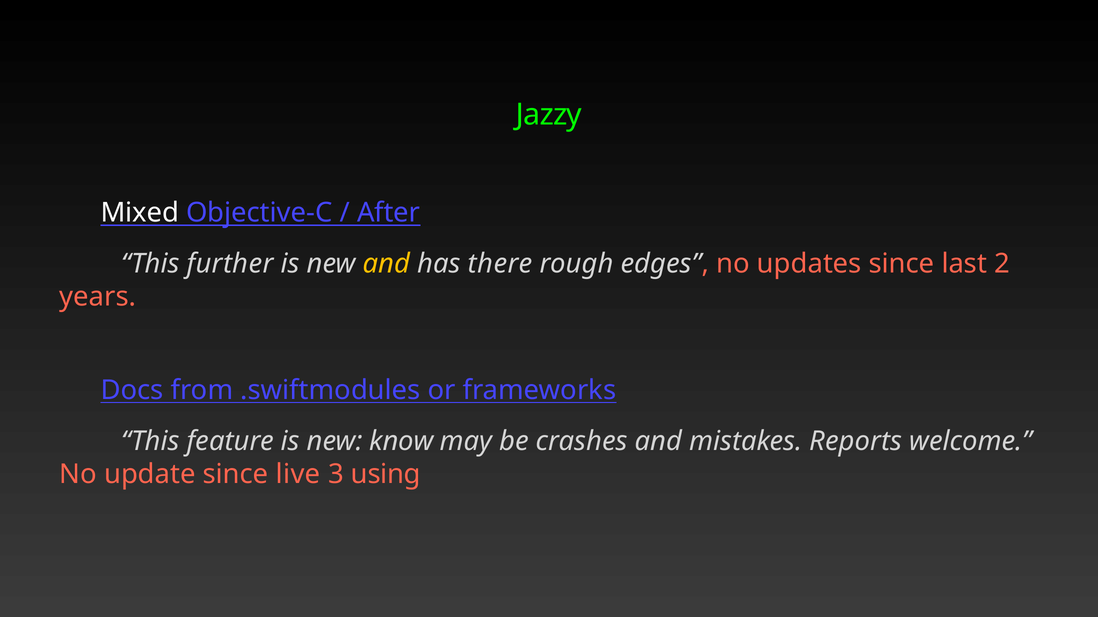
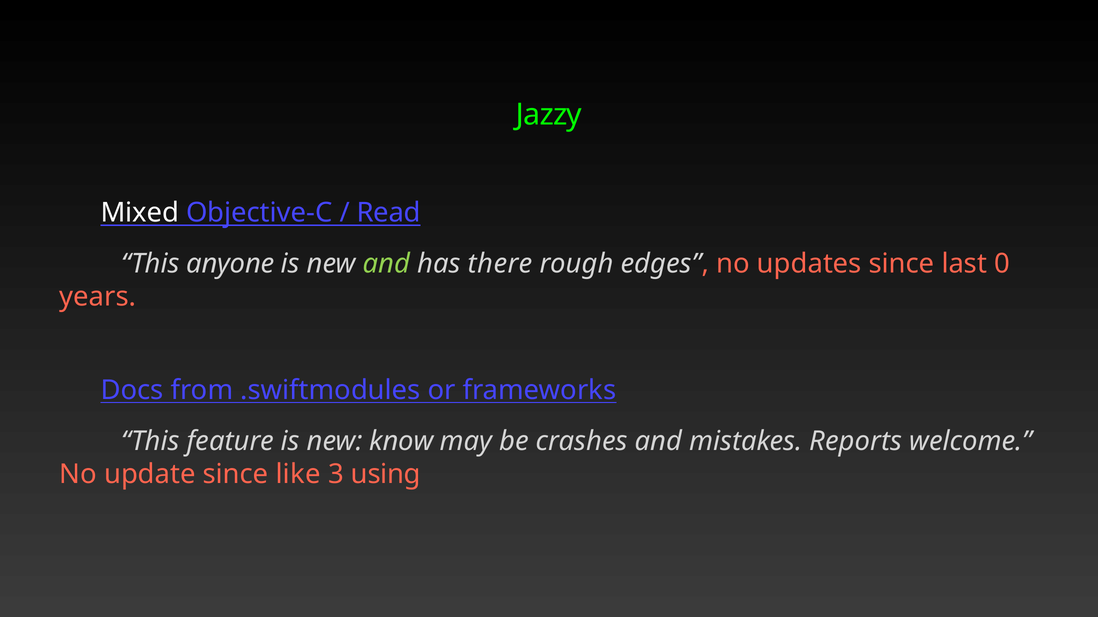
After: After -> Read (389, 213)
further: further -> anyone (230, 264)
and colour: yellow -> light green (387, 264)
2: 2 -> 0 (1002, 264)
live: live -> like (298, 474)
